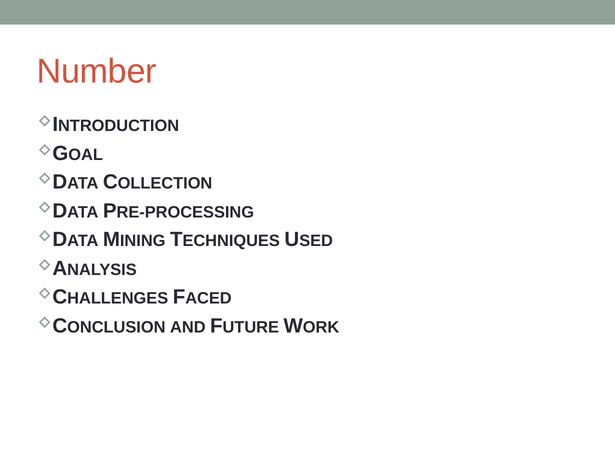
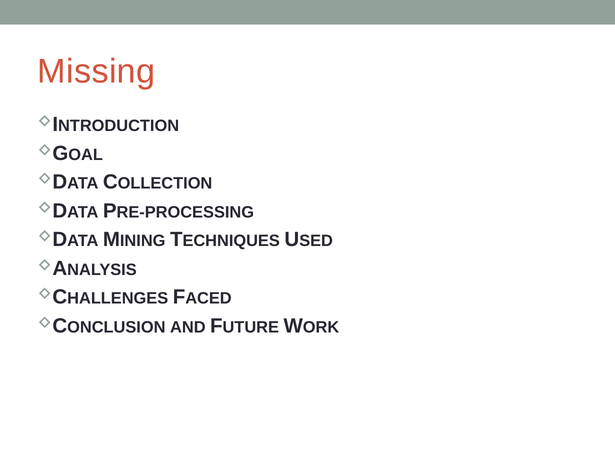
Number: Number -> Missing (96, 72)
